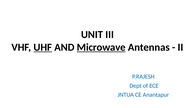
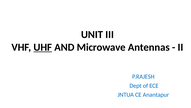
Microwave underline: present -> none (101, 47)
